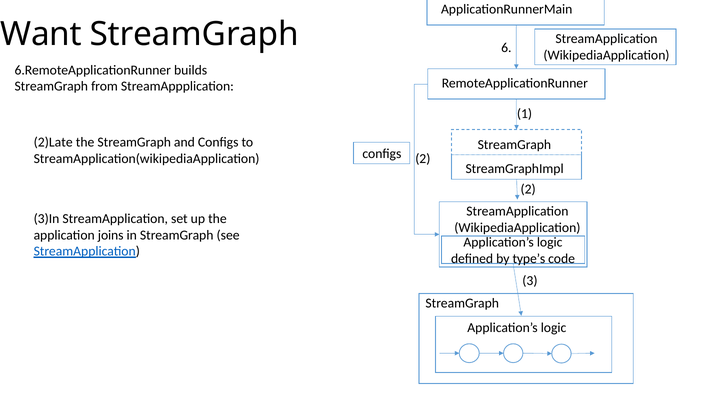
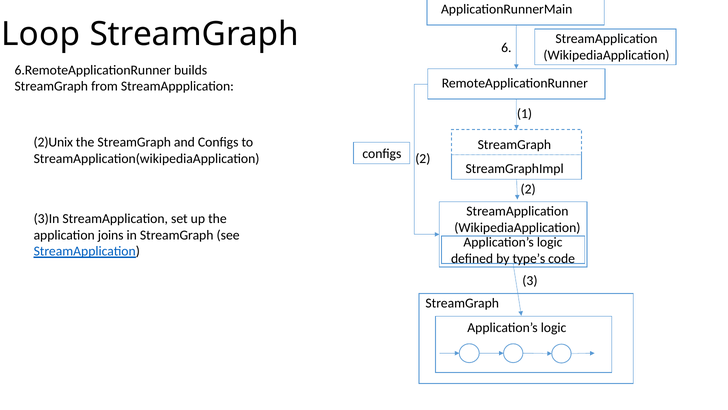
Want: Want -> Loop (41, 34)
2)Late: 2)Late -> 2)Unix (53, 142)
